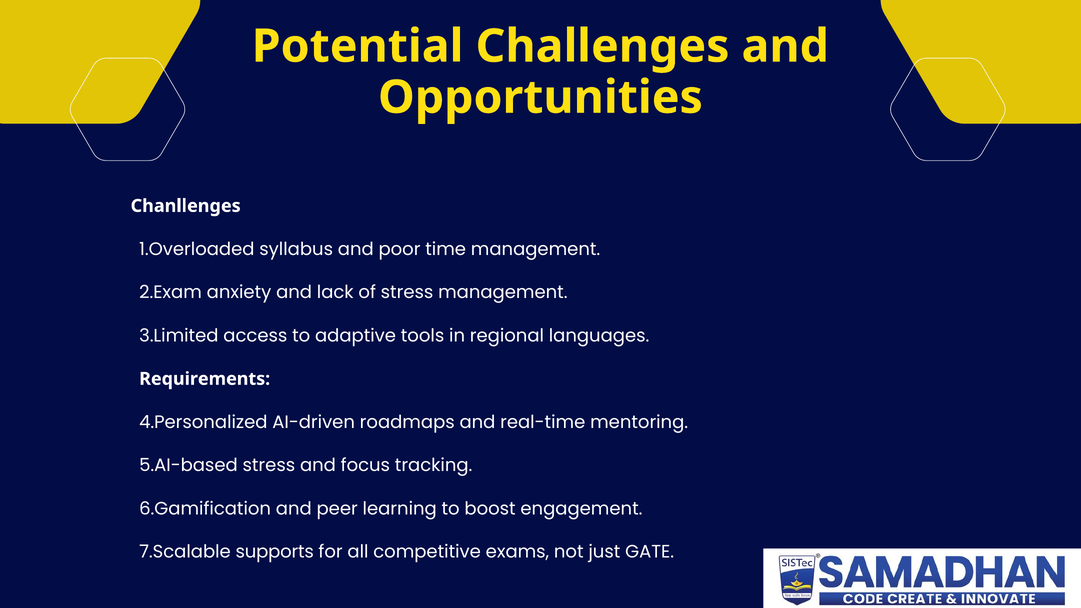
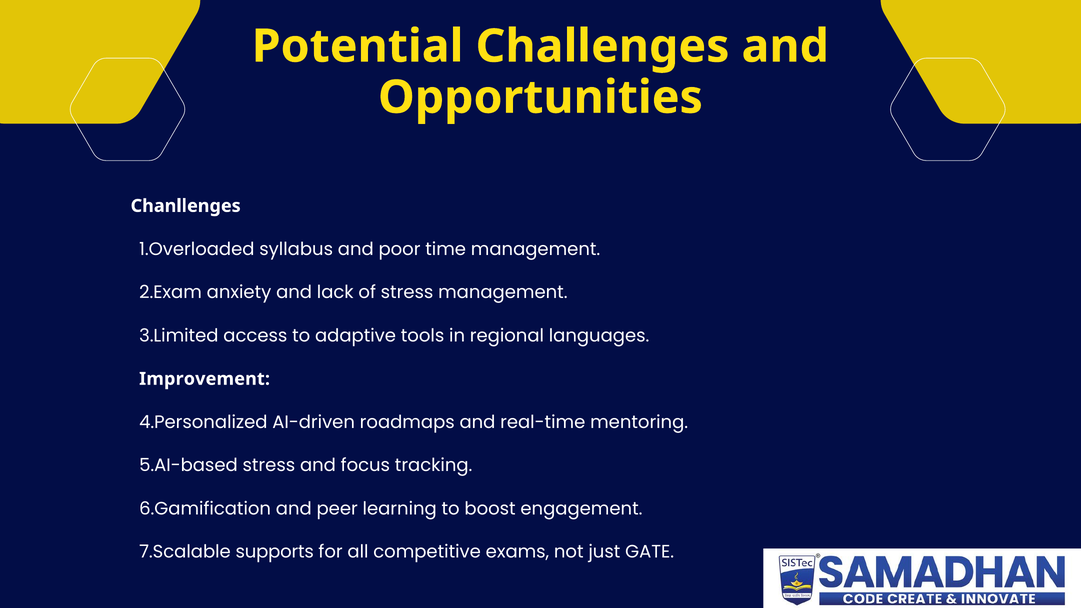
Requirements: Requirements -> Improvement (205, 379)
